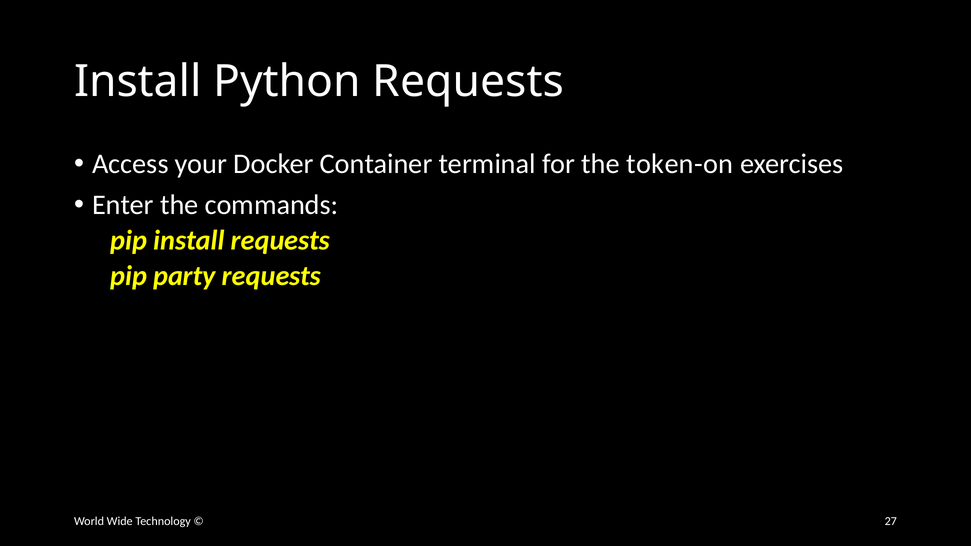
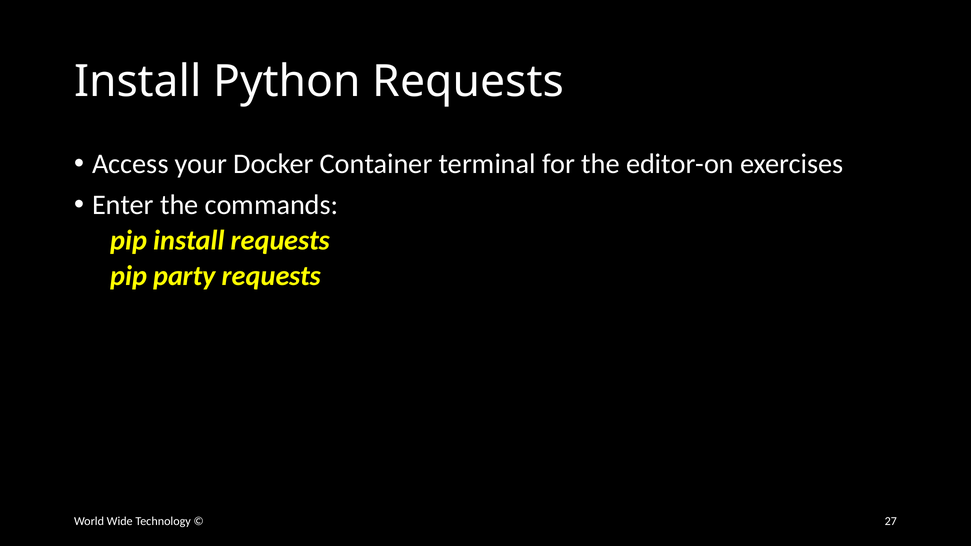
token-on: token-on -> editor-on (680, 164)
